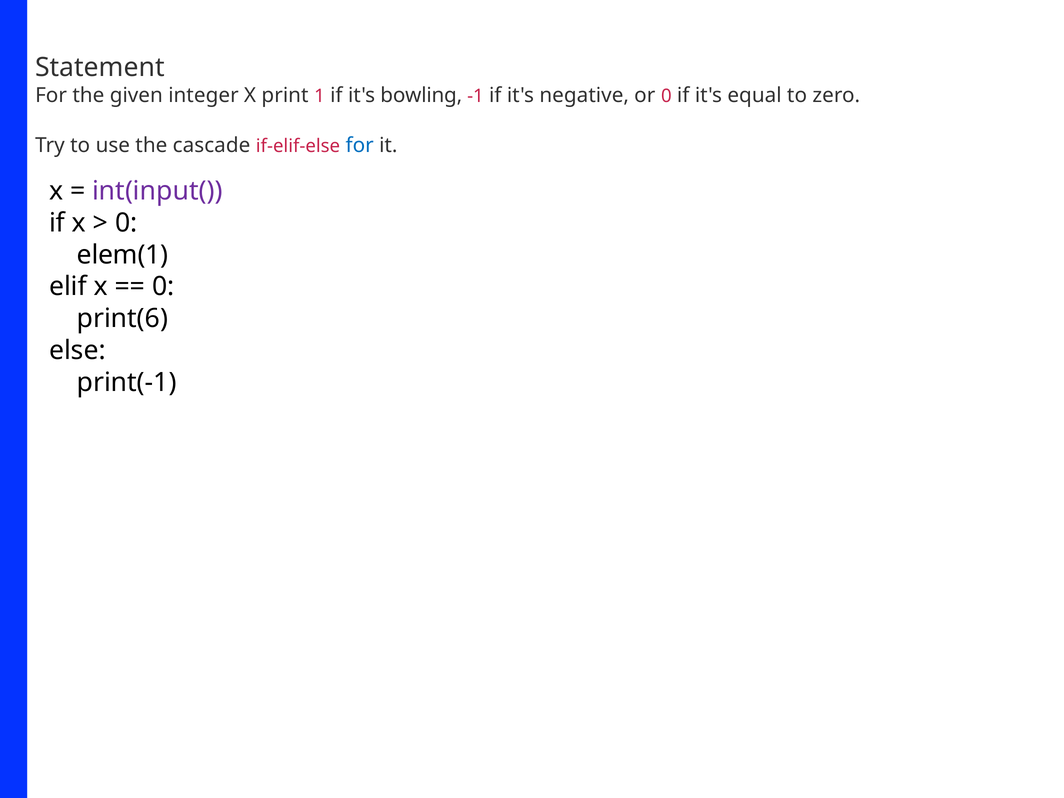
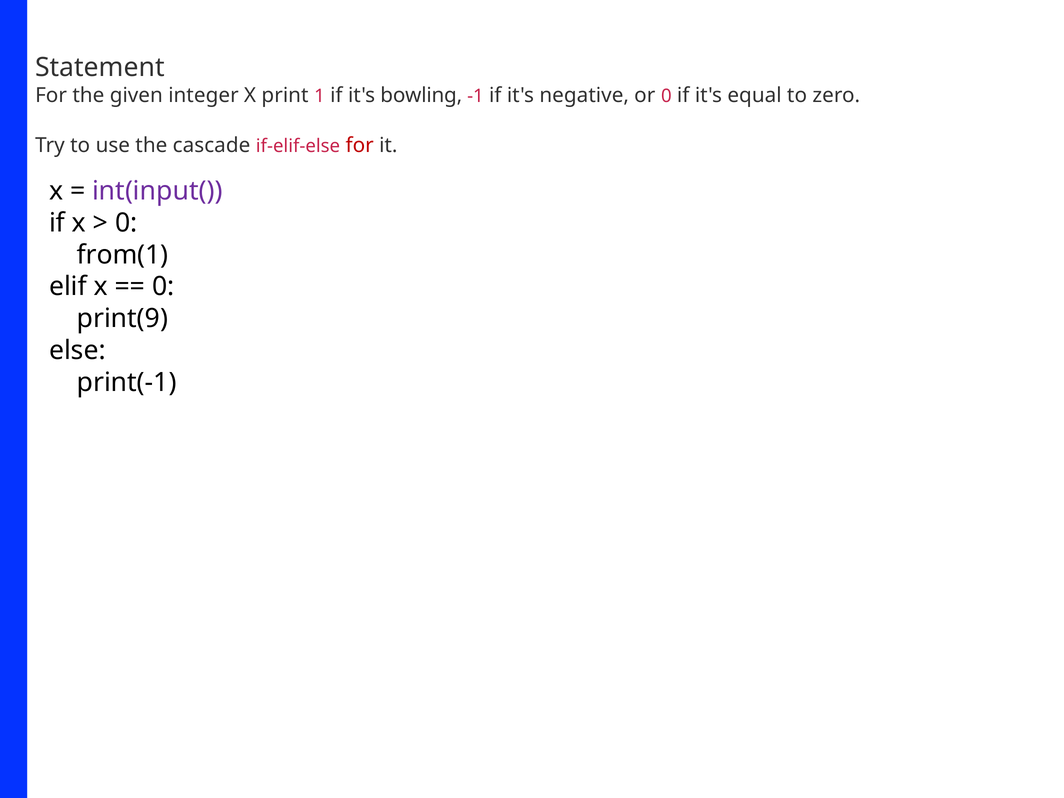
for colour: blue -> red (360, 145)
elem(1: elem(1 -> from(1 (122, 255)
print(6: print(6 -> print(9 (122, 319)
